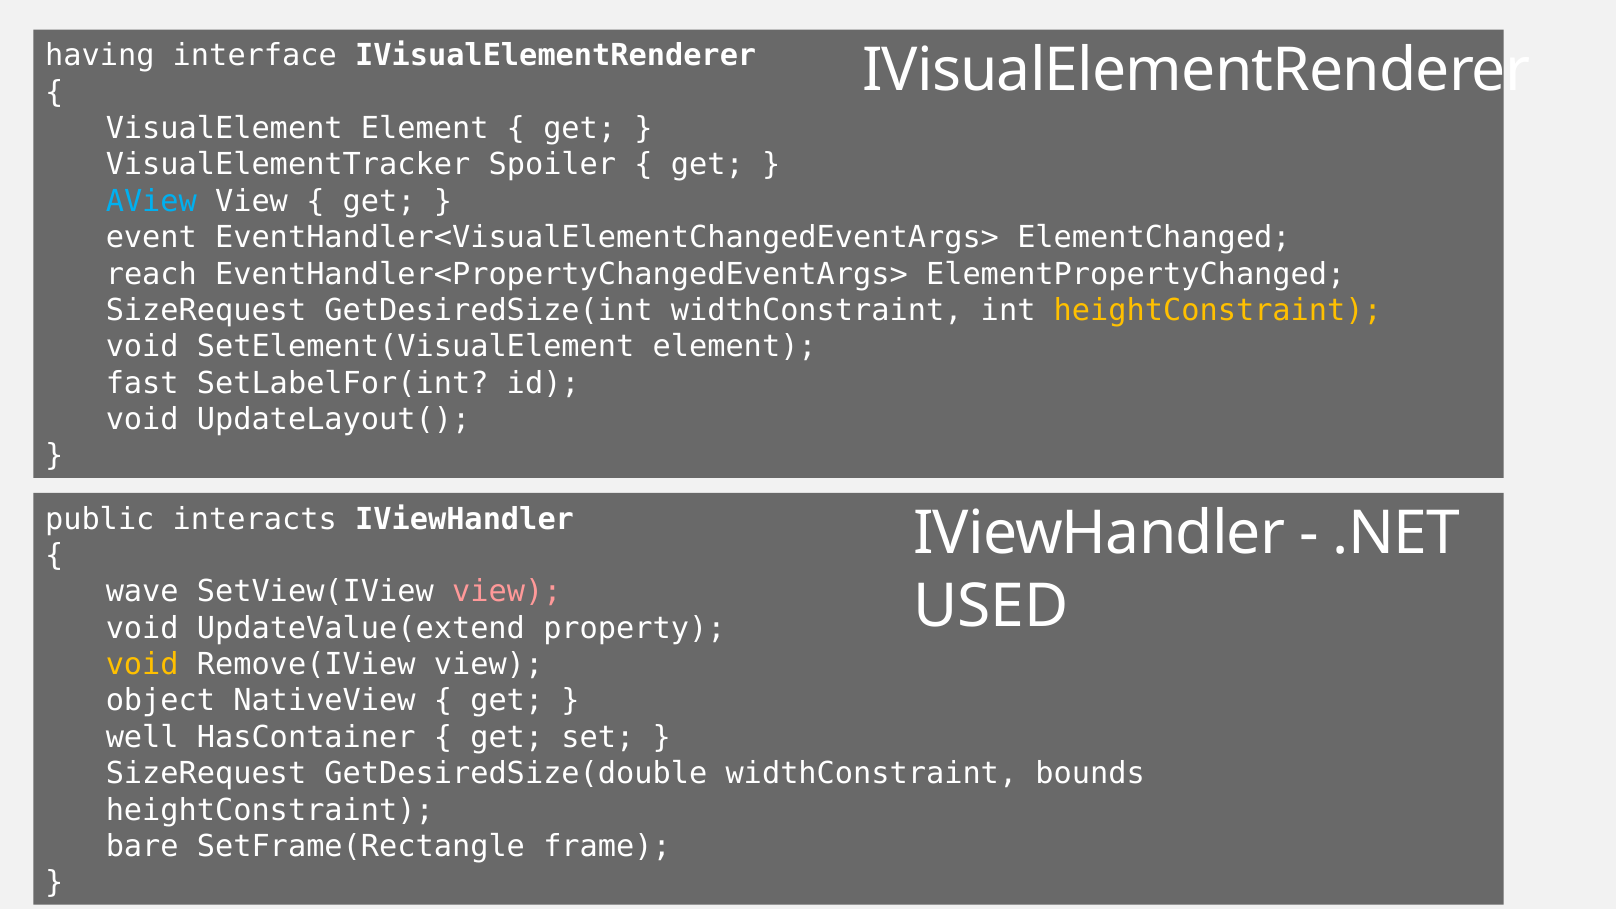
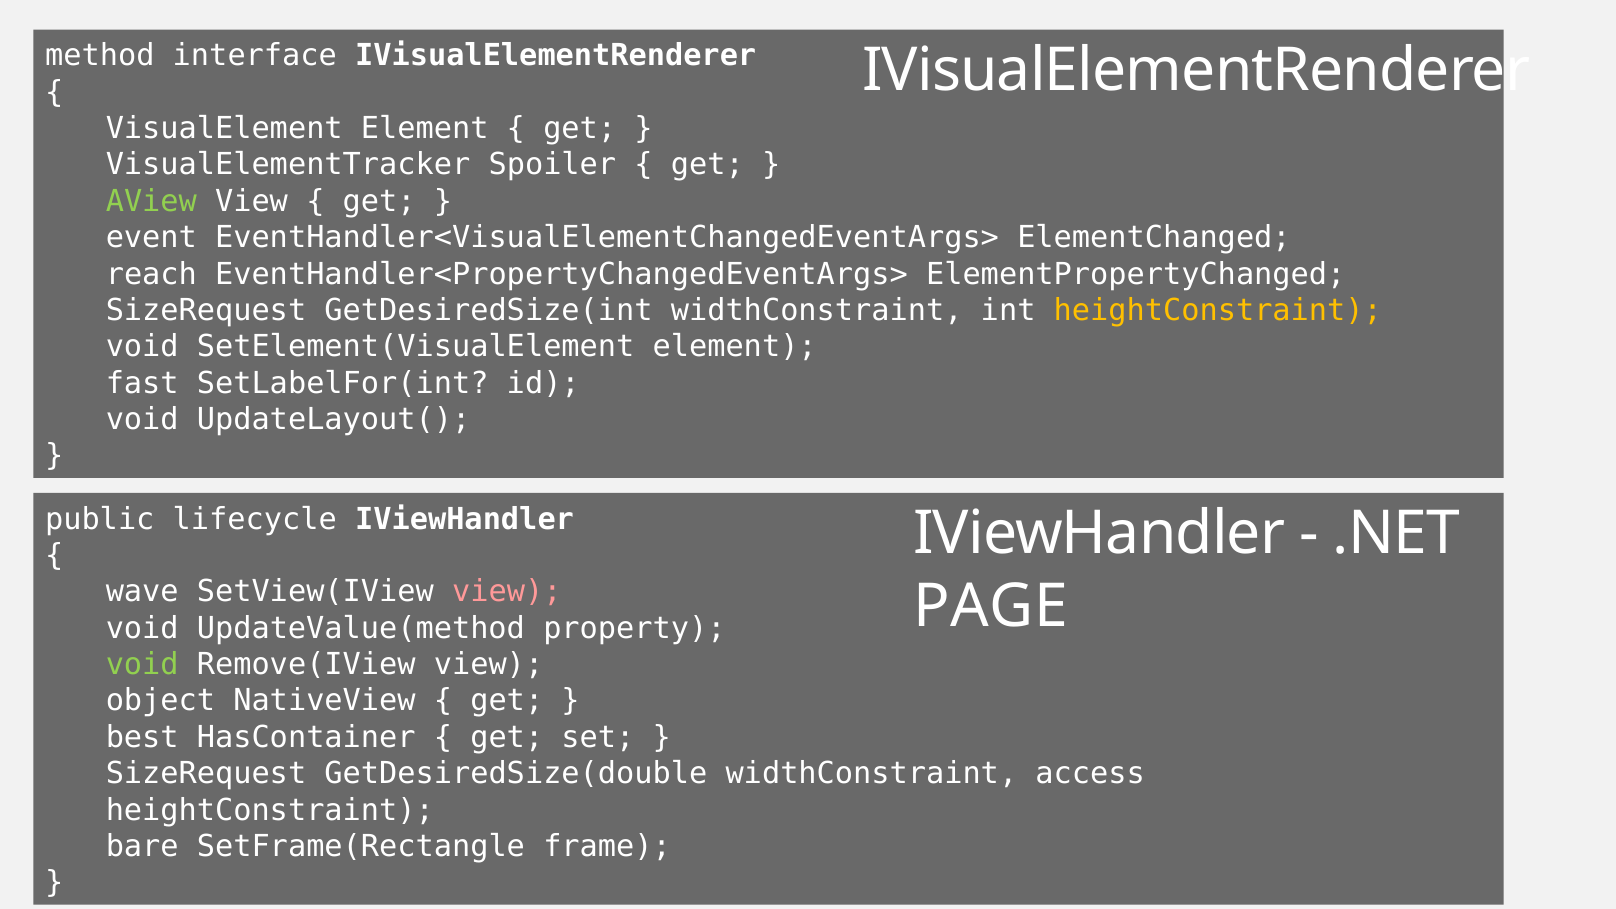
having: having -> method (100, 56)
AView colour: light blue -> light green (151, 201)
interacts: interacts -> lifecycle (255, 519)
USED: USED -> PAGE (991, 606)
UpdateValue(extend: UpdateValue(extend -> UpdateValue(method (361, 628)
void colour: yellow -> light green (142, 665)
well: well -> best (142, 737)
bounds: bounds -> access (1090, 774)
